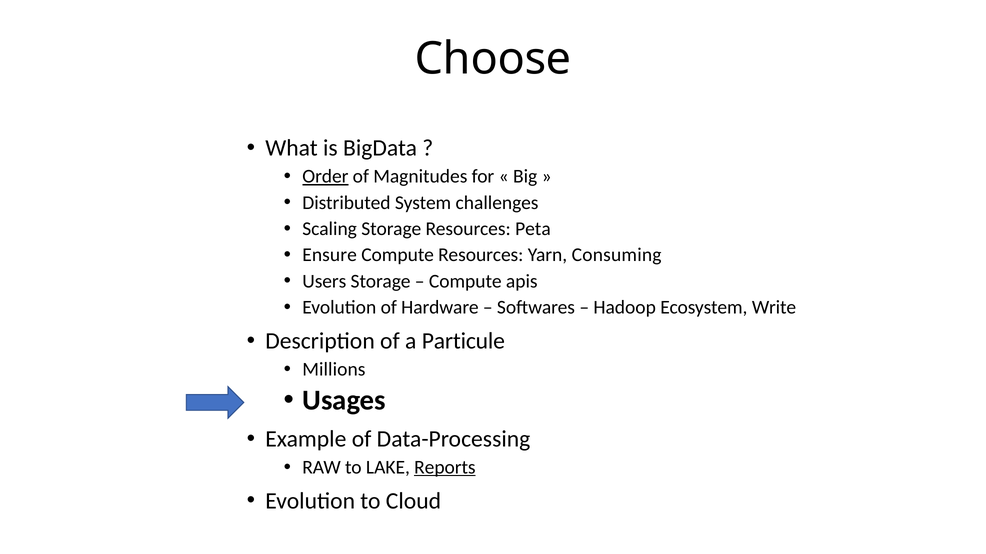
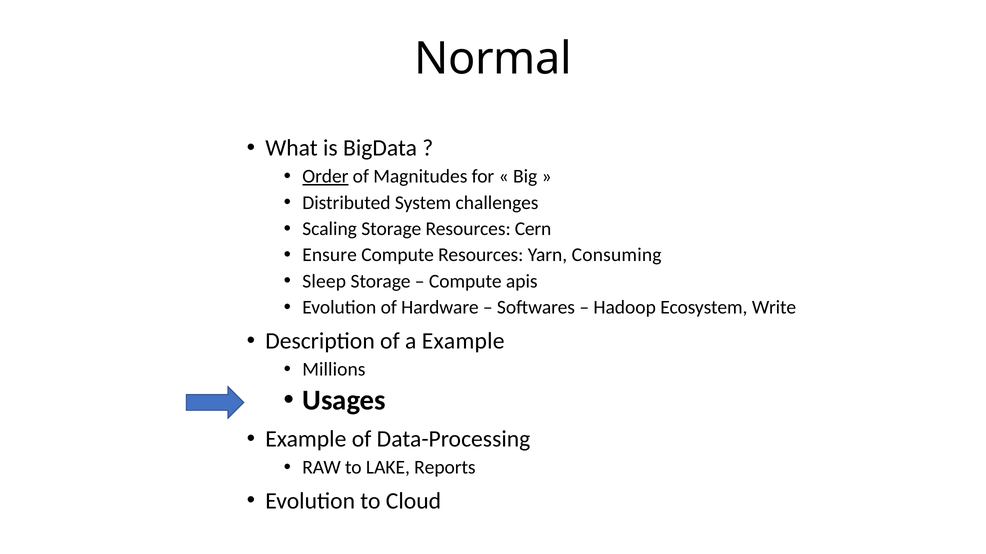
Choose: Choose -> Normal (493, 59)
Peta: Peta -> Cern (533, 229)
Users: Users -> Sleep (324, 281)
a Particule: Particule -> Example (463, 341)
Reports underline: present -> none (445, 468)
